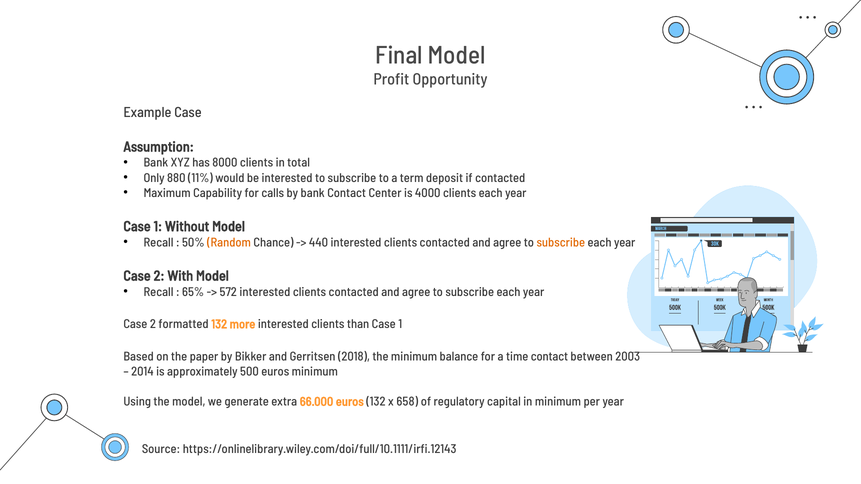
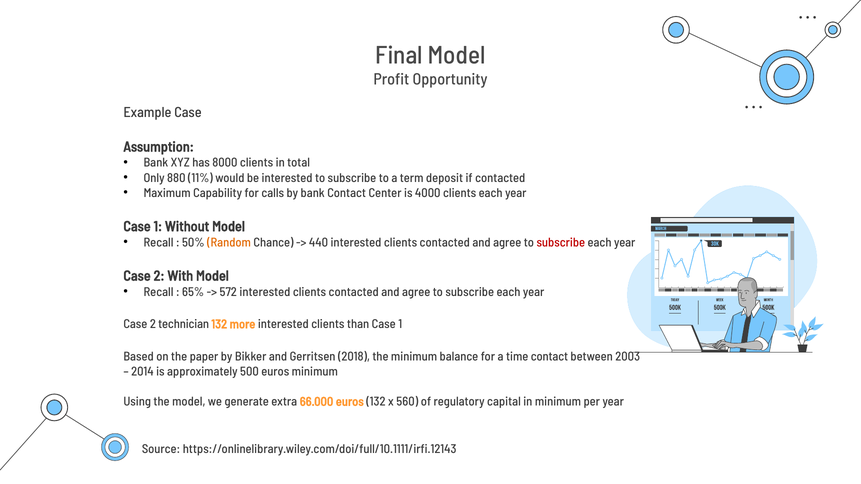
subscribe colour: orange -> red (561, 243)
formatted: formatted -> technician (184, 324)
658: 658 -> 560 (407, 402)
